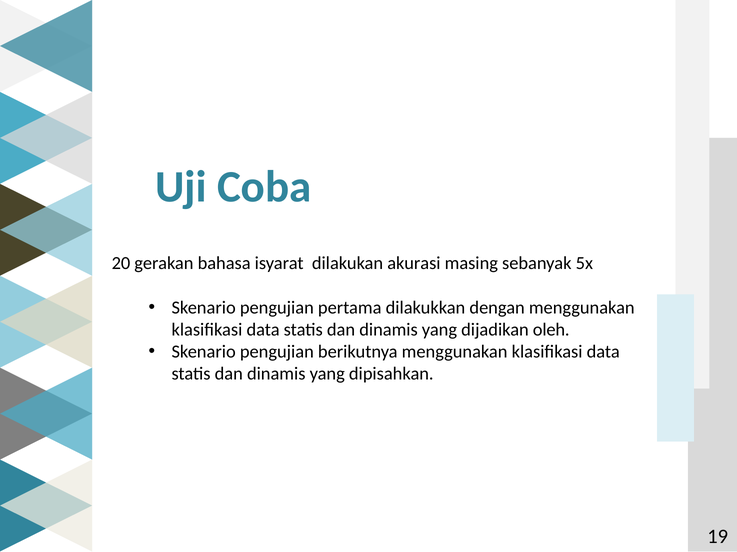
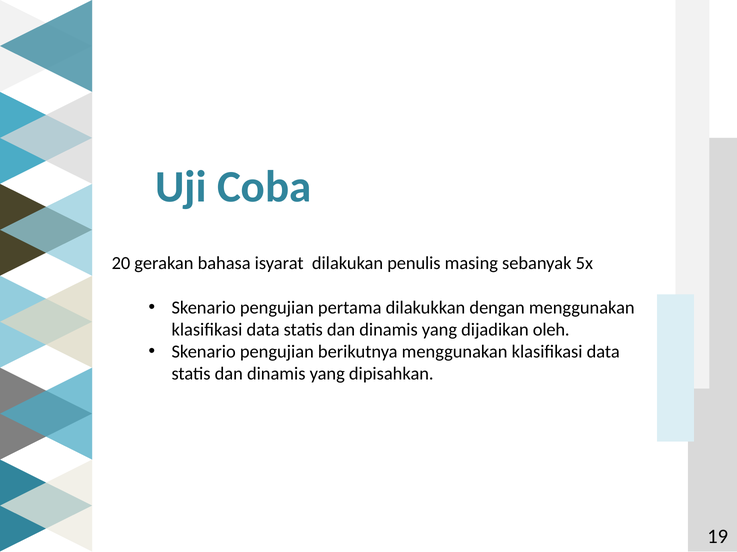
akurasi: akurasi -> penulis (414, 264)
